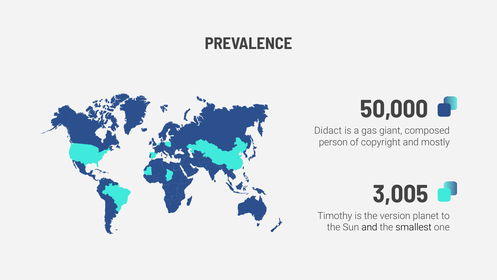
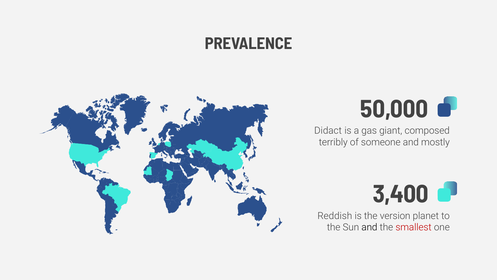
person: person -> terribly (333, 142)
copyright: copyright -> someone (381, 142)
3,005: 3,005 -> 3,400 (401, 194)
Timothy: Timothy -> Reddish (335, 216)
smallest colour: black -> red (414, 227)
